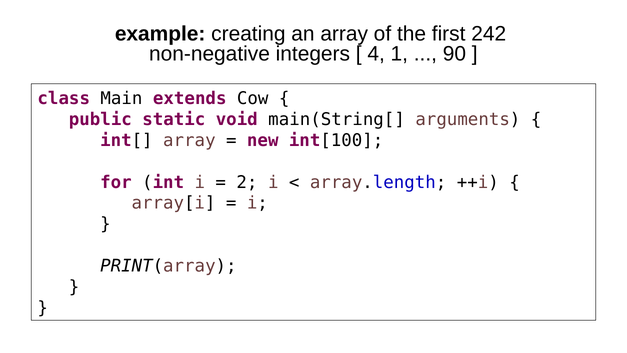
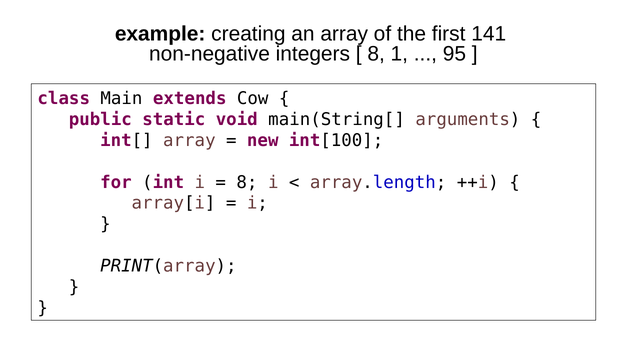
242: 242 -> 141 (489, 34)
4: 4 -> 8 (376, 54)
90: 90 -> 95 (454, 54)
2: 2 -> 8 (247, 182)
